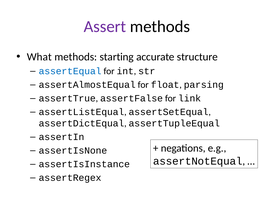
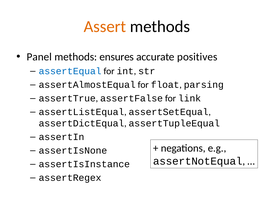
Assert colour: purple -> orange (105, 27)
What: What -> Panel (39, 57)
starting: starting -> ensures (117, 57)
structure: structure -> positives (197, 57)
